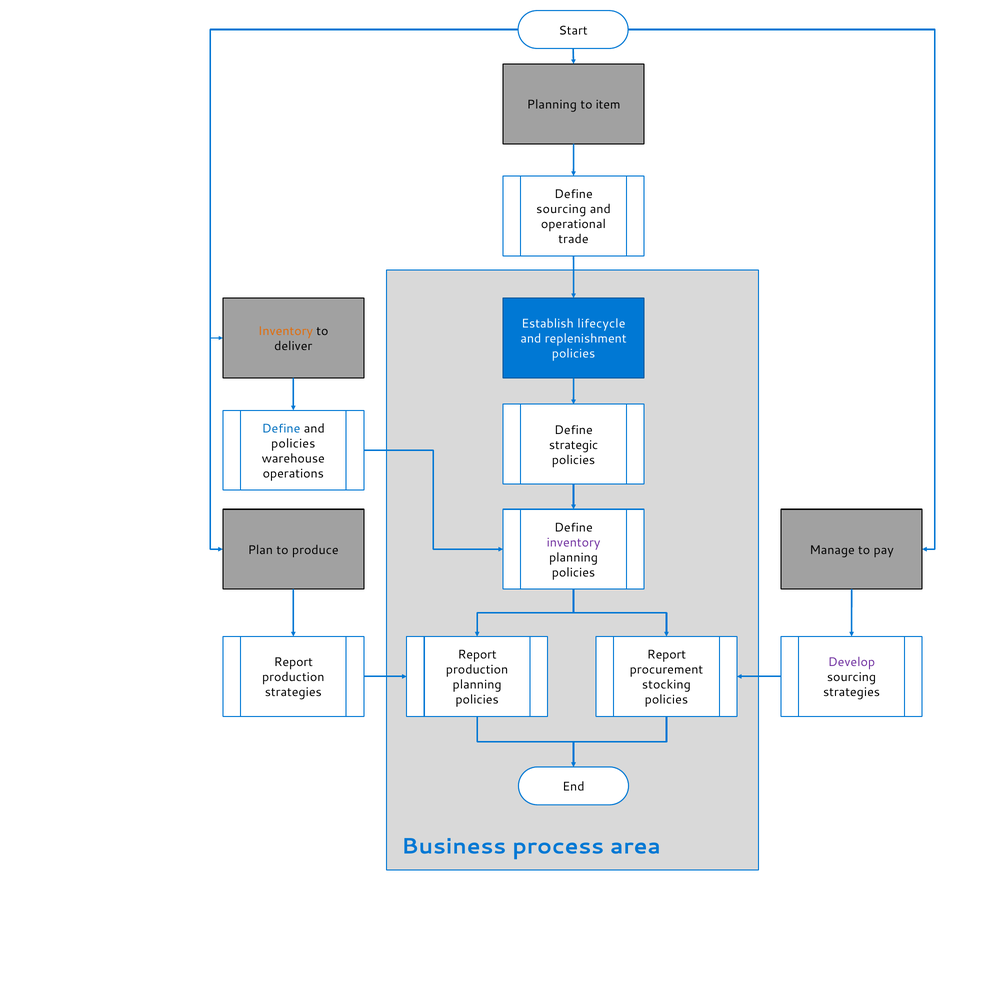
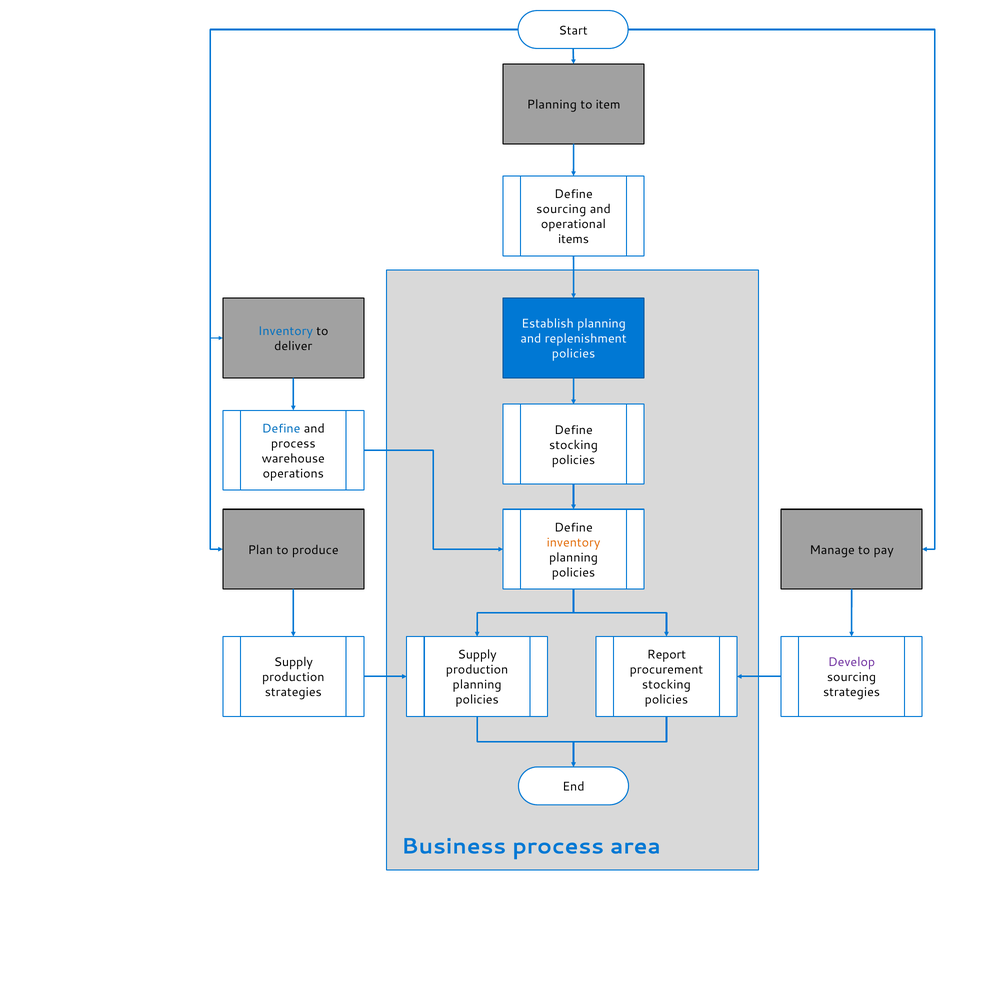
trade: trade -> items (574, 239)
Establish lifecycle: lifecycle -> planning (602, 324)
Inventory colour: orange -> blue (285, 331)
policies: policies -> process (293, 444)
strategic: strategic -> stocking (573, 445)
inventory colour: purple -> orange (574, 543)
Report: Report -> Supply (477, 655)
Report: Report -> Supply (293, 662)
